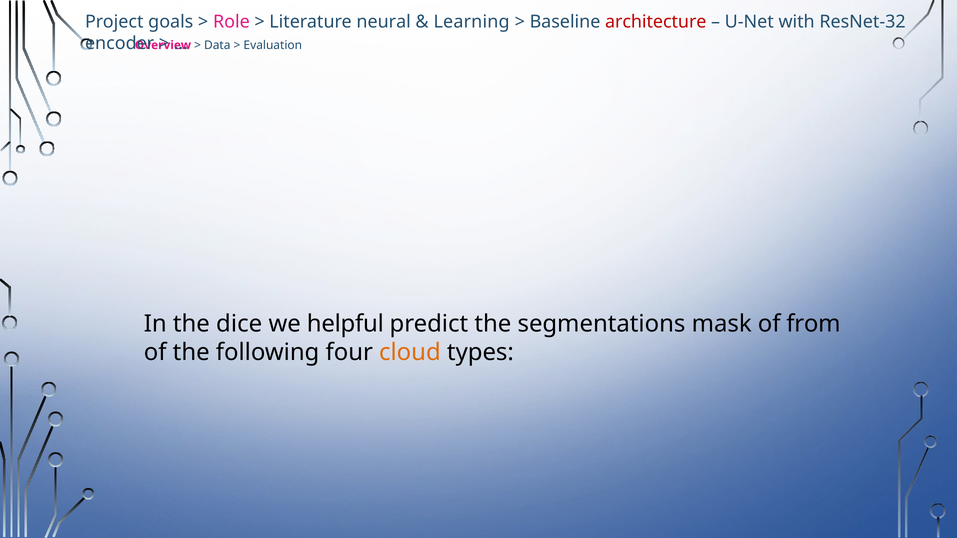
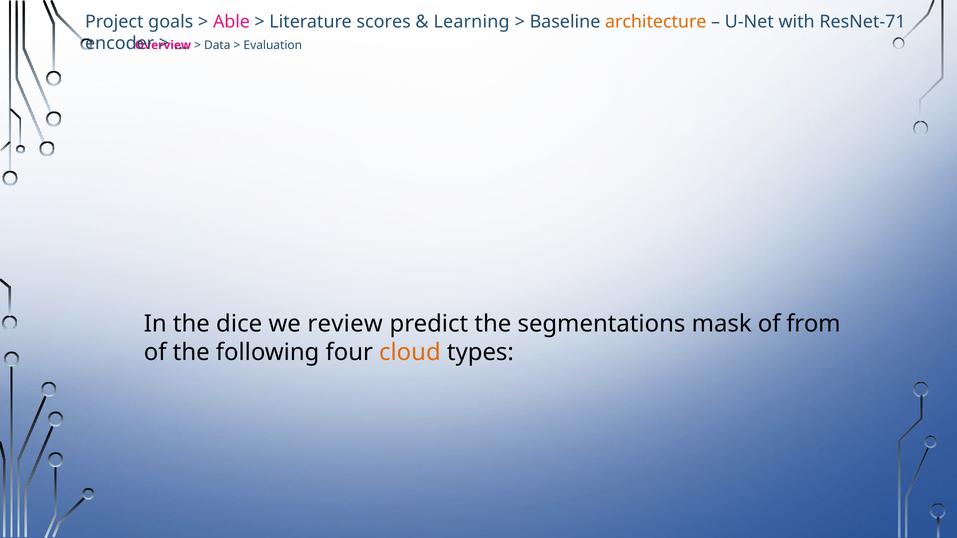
Role: Role -> Able (231, 22)
neural: neural -> scores (384, 22)
architecture colour: red -> orange (656, 22)
ResNet-32: ResNet-32 -> ResNet-71 (863, 22)
helpful: helpful -> review (345, 324)
